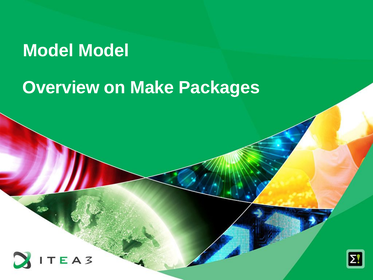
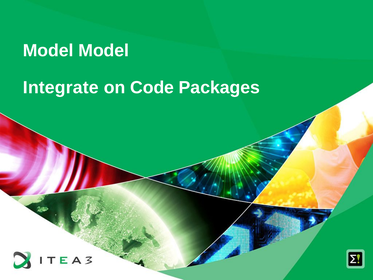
Overview: Overview -> Integrate (61, 88)
Make: Make -> Code (152, 88)
